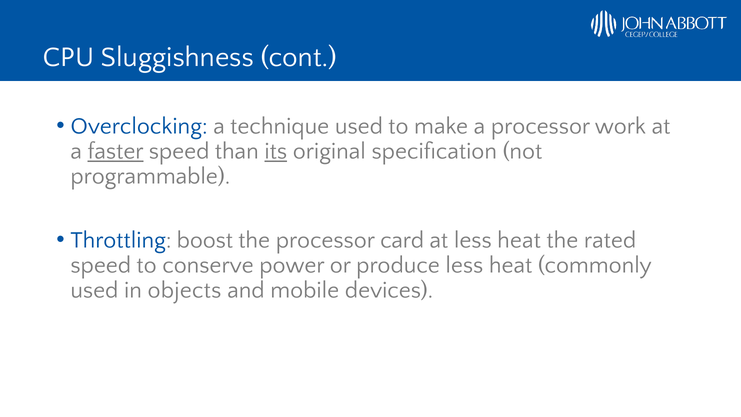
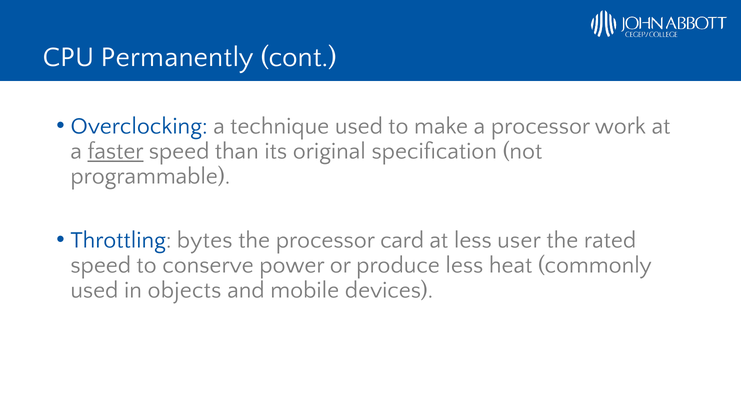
Sluggishness: Sluggishness -> Permanently (177, 57)
its underline: present -> none (276, 151)
boost: boost -> bytes (205, 240)
at less heat: heat -> user (519, 240)
